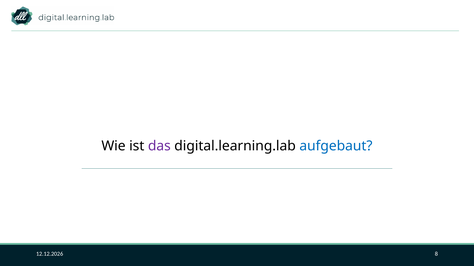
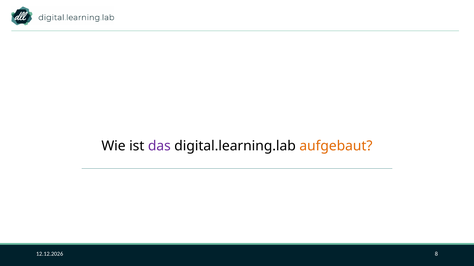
aufgebaut colour: blue -> orange (336, 146)
